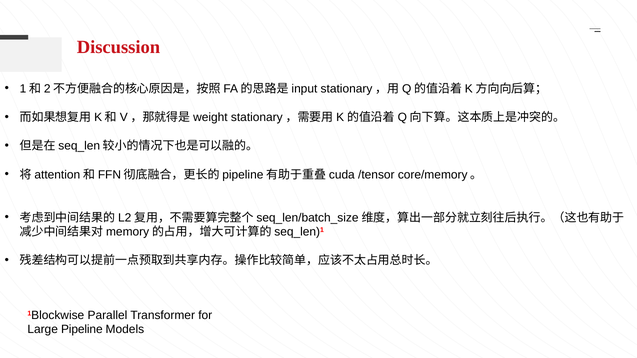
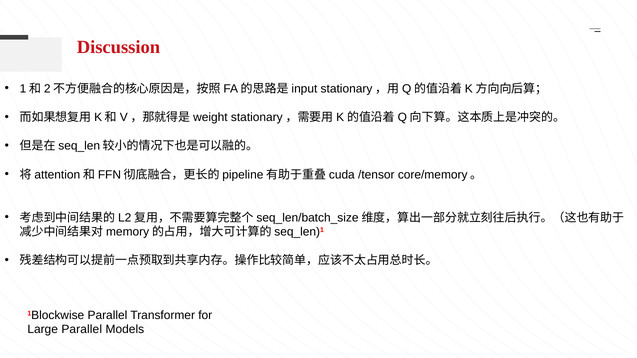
Large Pipeline: Pipeline -> Parallel (82, 330)
